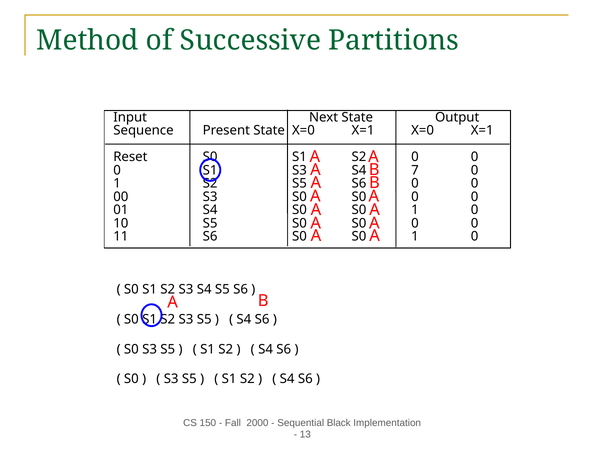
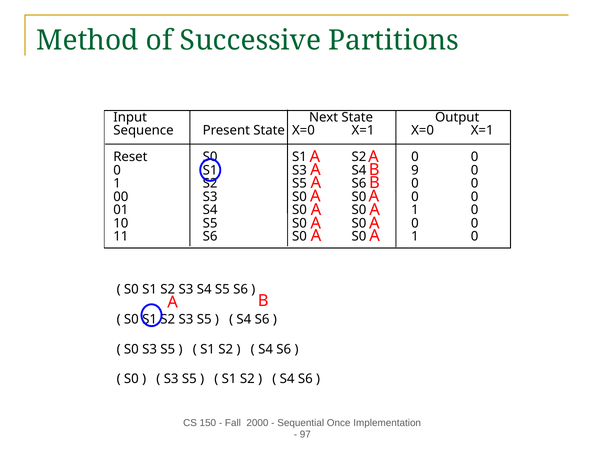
7: 7 -> 9 (415, 170)
Black: Black -> Once (339, 422)
13: 13 -> 97 (305, 434)
